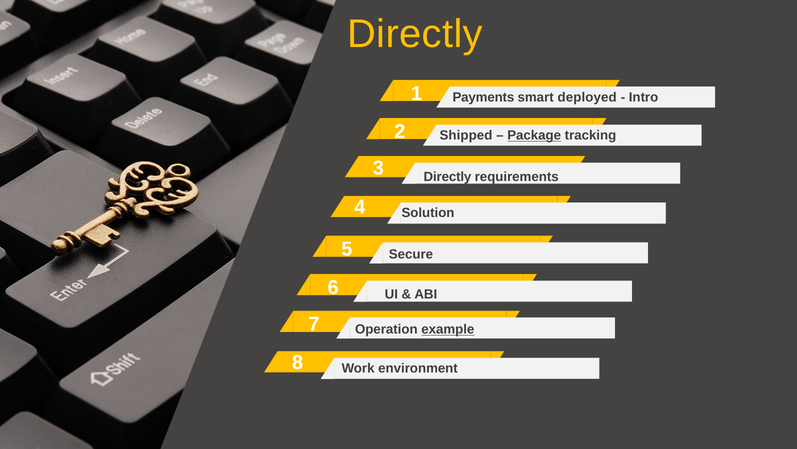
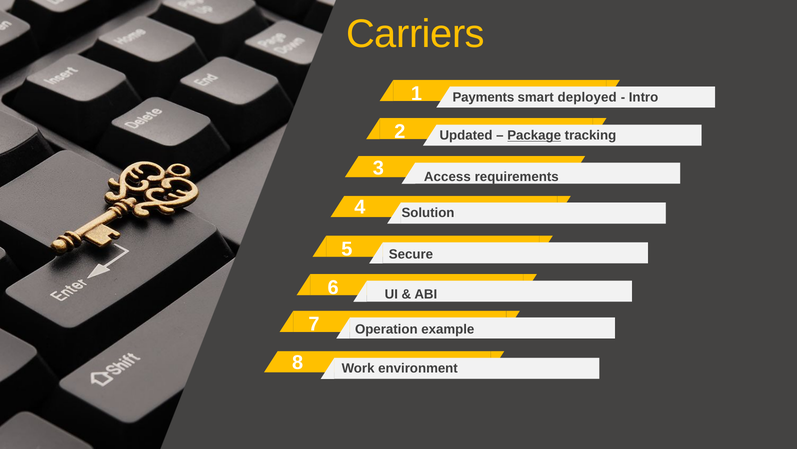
Directly: Directly -> Carriers (415, 34)
Shipped: Shipped -> Updated (466, 135)
3 Directly: Directly -> Access (447, 176)
example underline: present -> none (448, 329)
